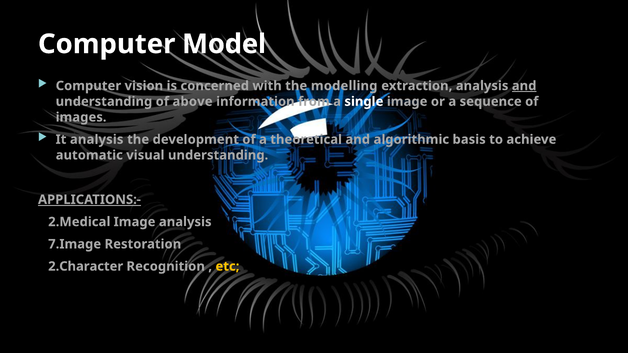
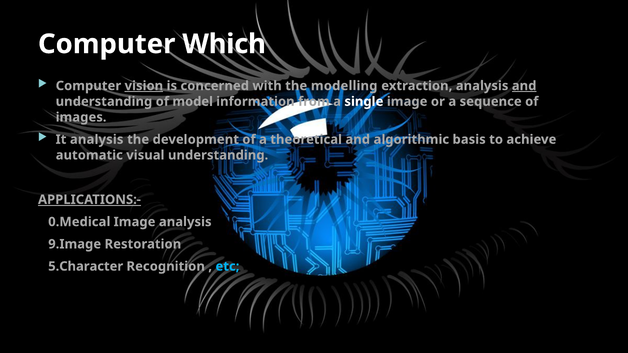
Model: Model -> Which (224, 44)
vision underline: none -> present (144, 86)
above: above -> model (193, 102)
2.Medical: 2.Medical -> 0.Medical (79, 222)
7.Image: 7.Image -> 9.Image (75, 244)
2.Character: 2.Character -> 5.Character (86, 267)
etc colour: yellow -> light blue (227, 267)
